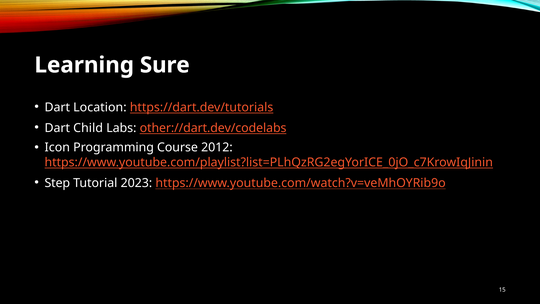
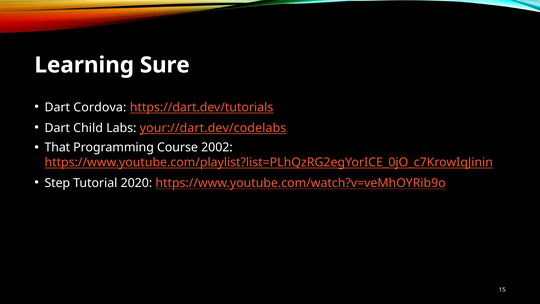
Location: Location -> Cordova (100, 107)
other://dart.dev/codelabs: other://dart.dev/codelabs -> your://dart.dev/codelabs (213, 128)
Icon: Icon -> That (57, 147)
2012: 2012 -> 2002 (217, 147)
2023: 2023 -> 2020 (136, 183)
